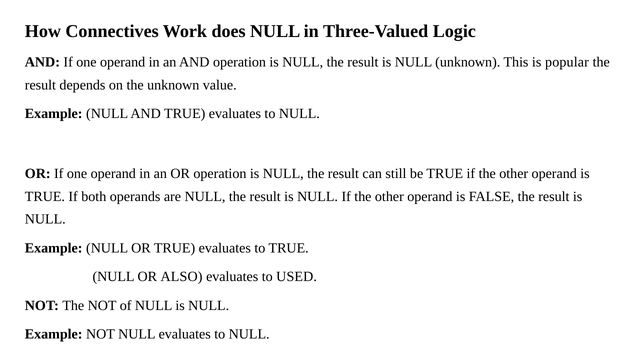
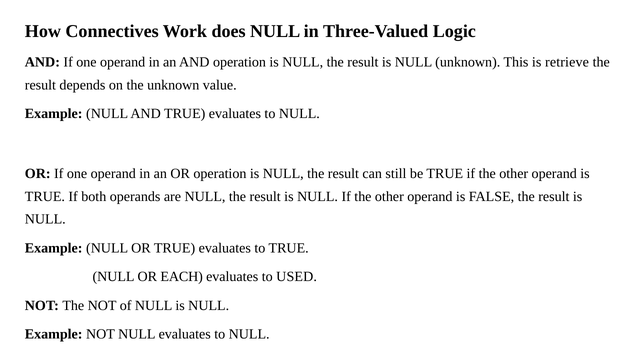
popular: popular -> retrieve (567, 62)
ALSO: ALSO -> EACH (182, 277)
